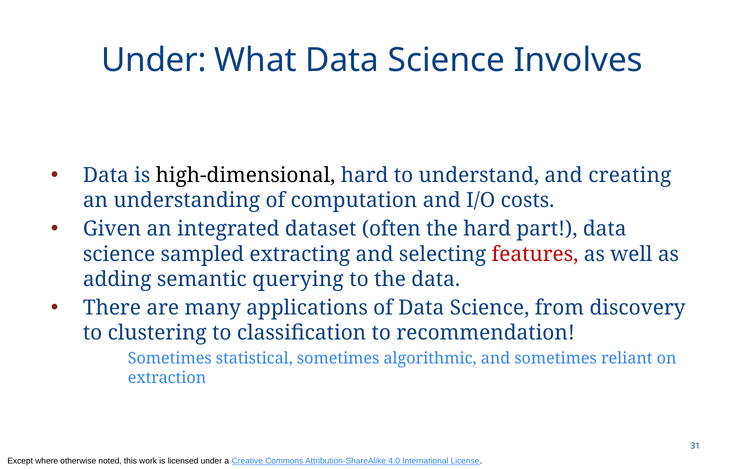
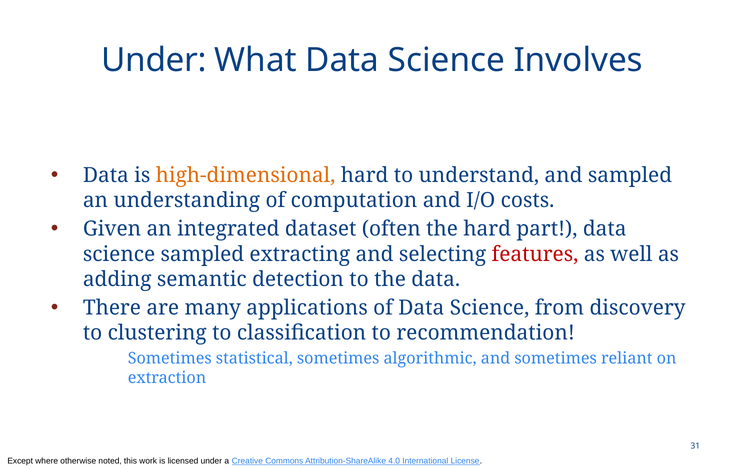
high-dimensional colour: black -> orange (246, 175)
and creating: creating -> sampled (630, 175)
querying: querying -> detection (298, 279)
